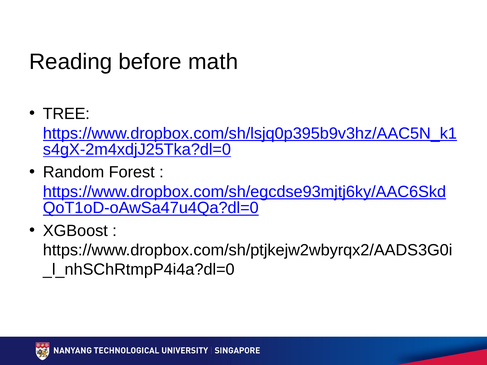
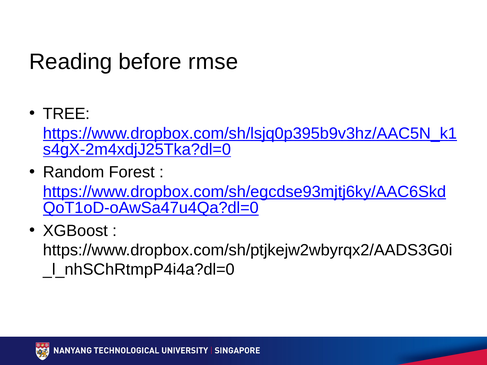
math: math -> rmse (213, 62)
